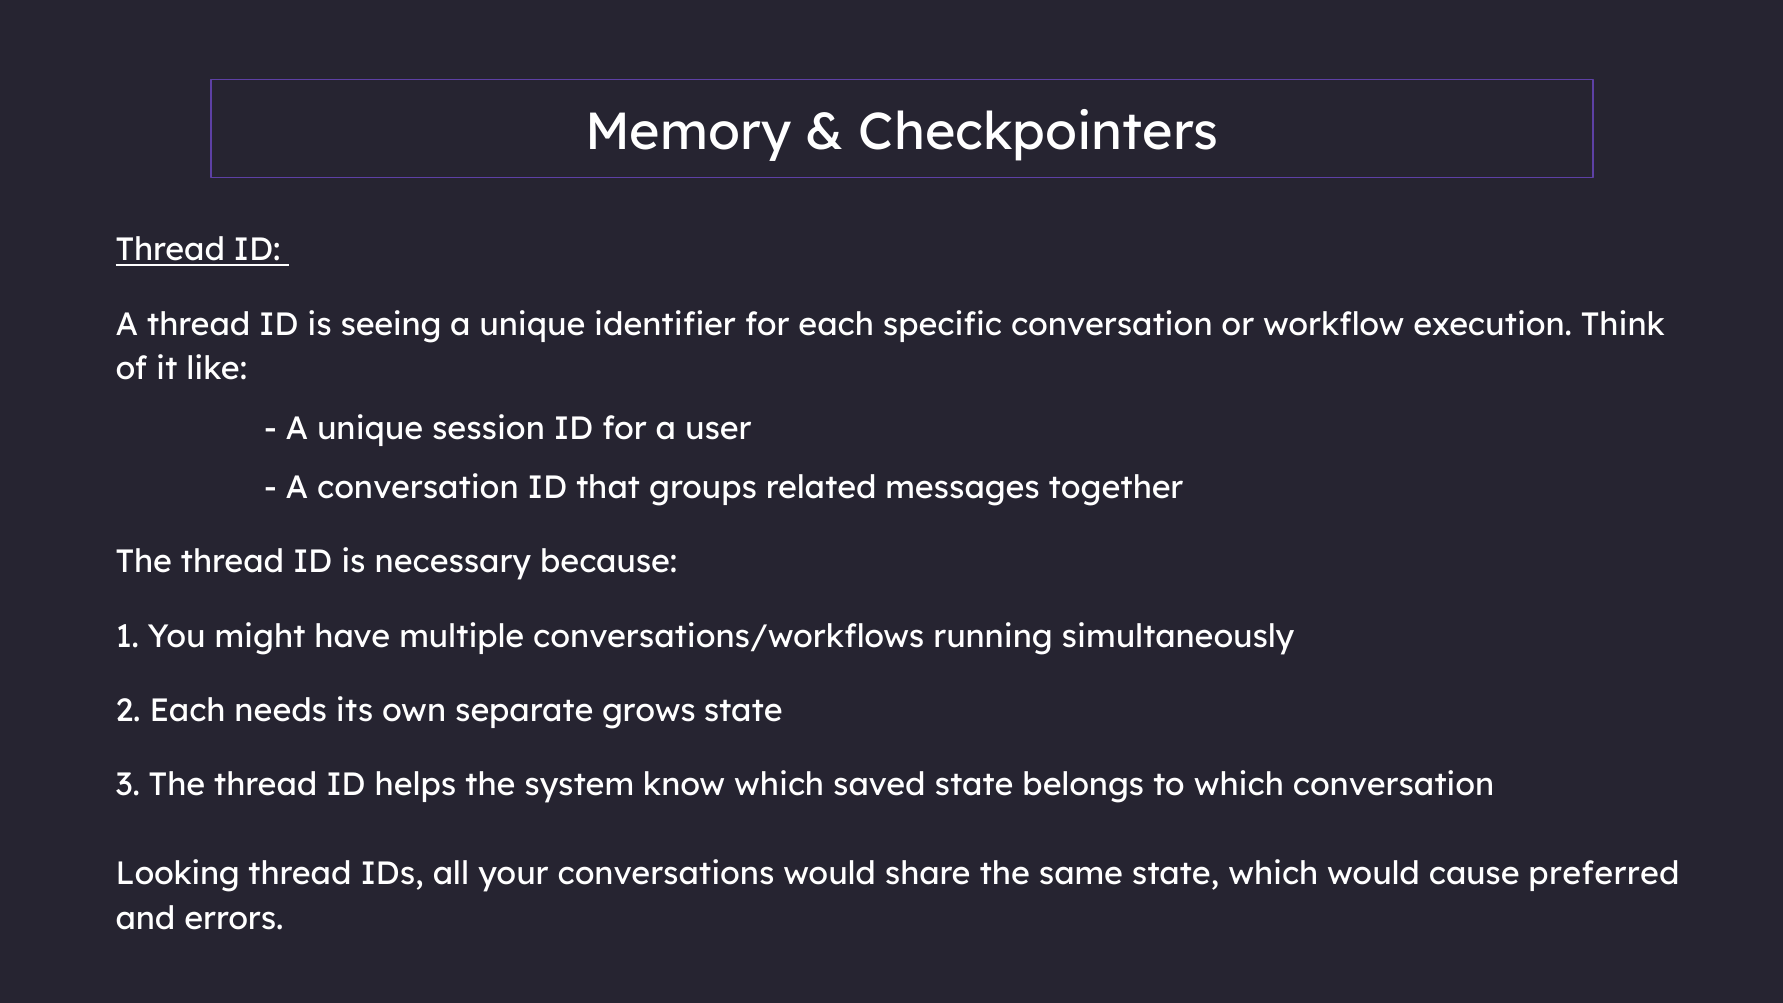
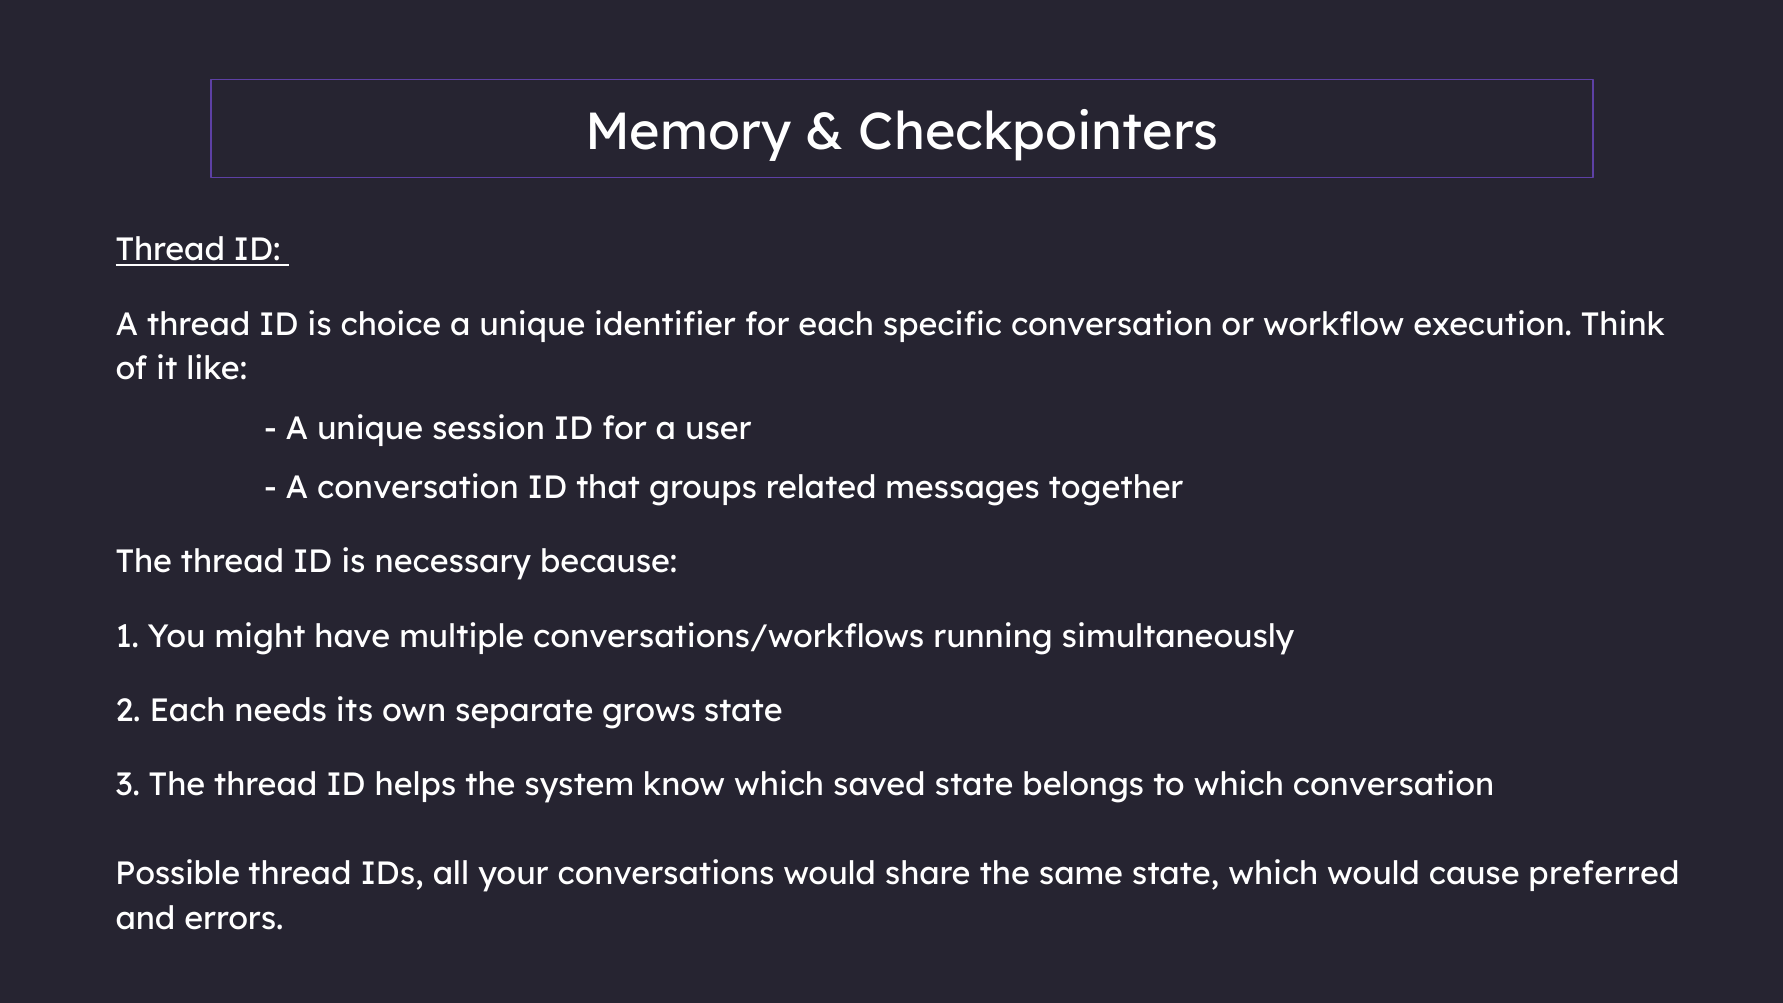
seeing: seeing -> choice (391, 324)
Looking: Looking -> Possible (178, 874)
